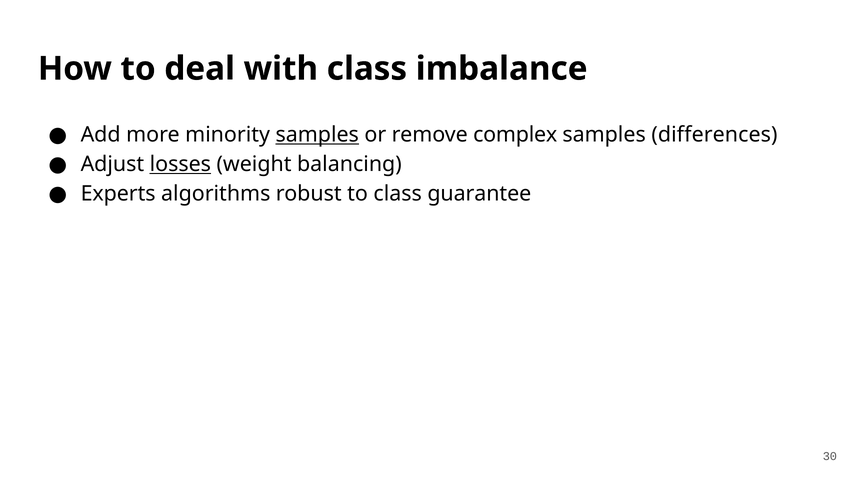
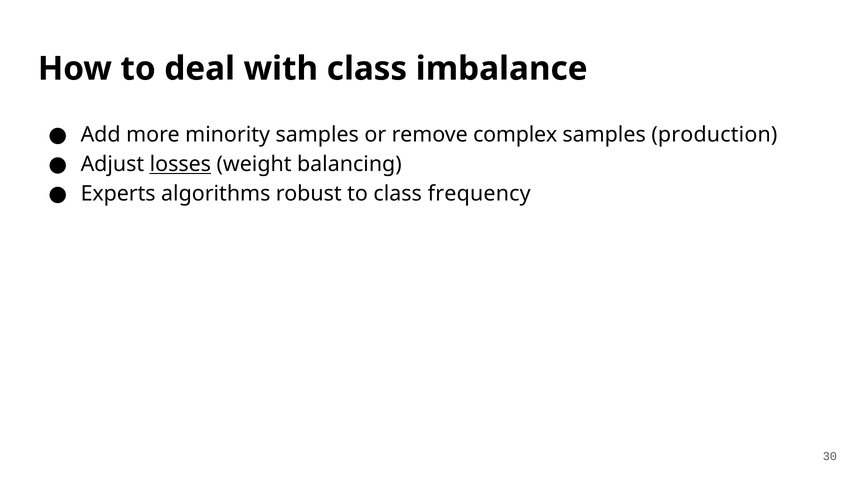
samples underline: present -> none (317, 135)
differences: differences -> production (714, 135)
guarantee: guarantee -> frequency (479, 194)
